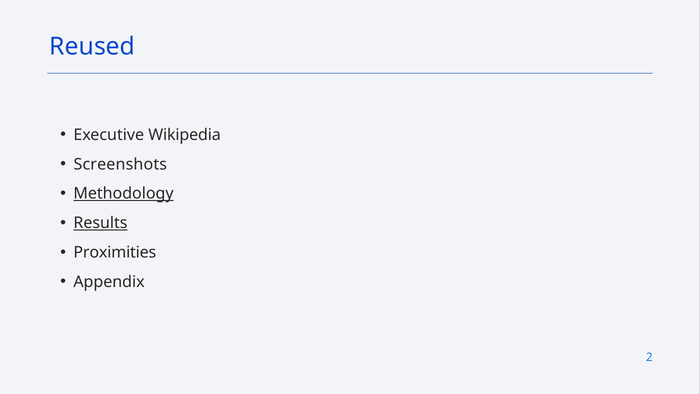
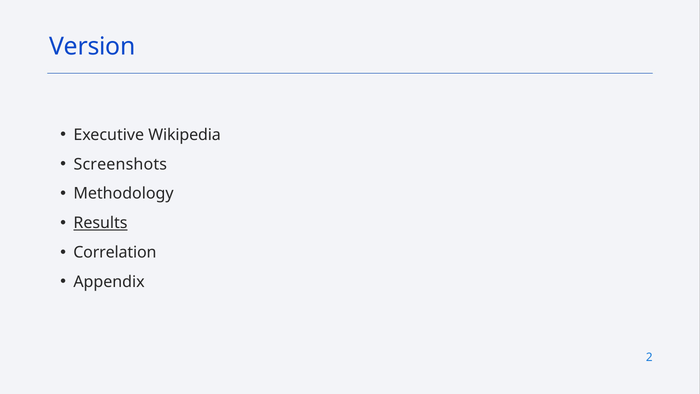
Reused: Reused -> Version (92, 47)
Methodology underline: present -> none (124, 194)
Proximities: Proximities -> Correlation (115, 252)
